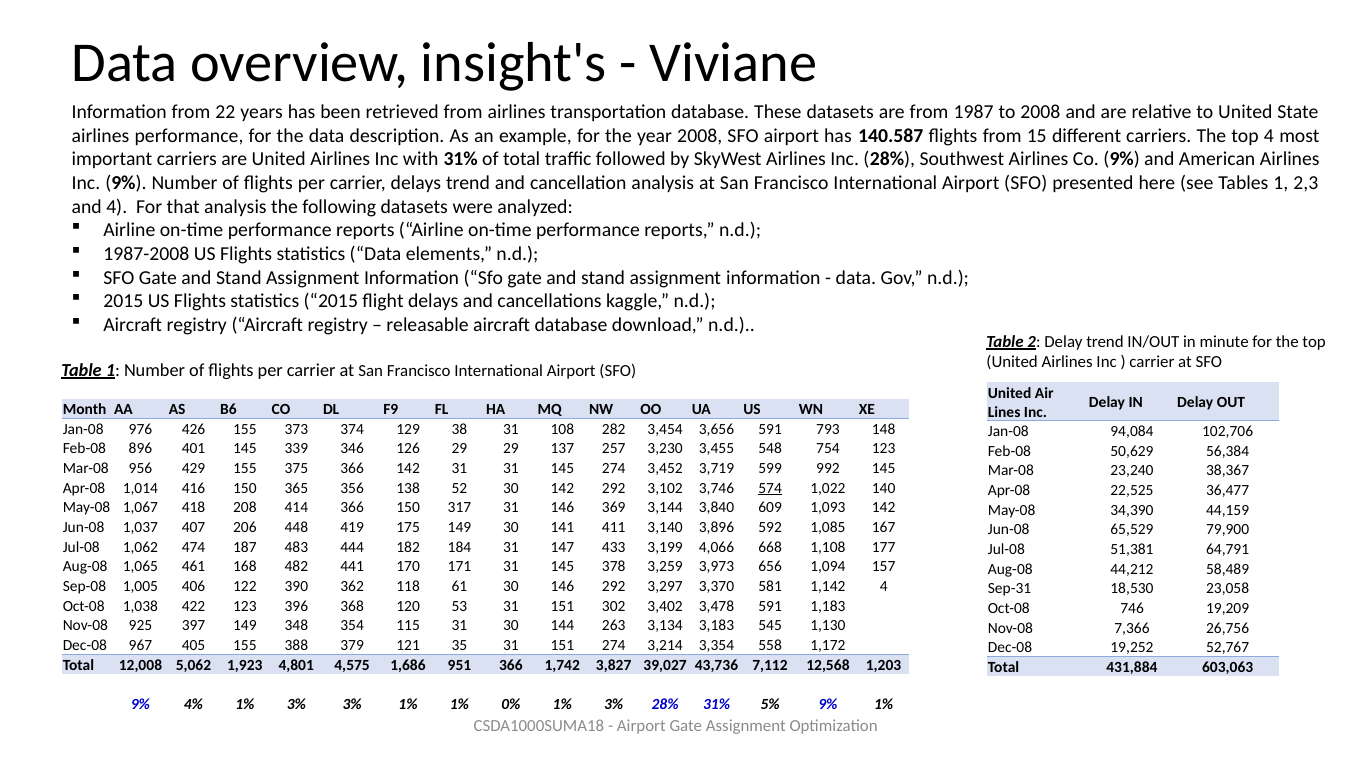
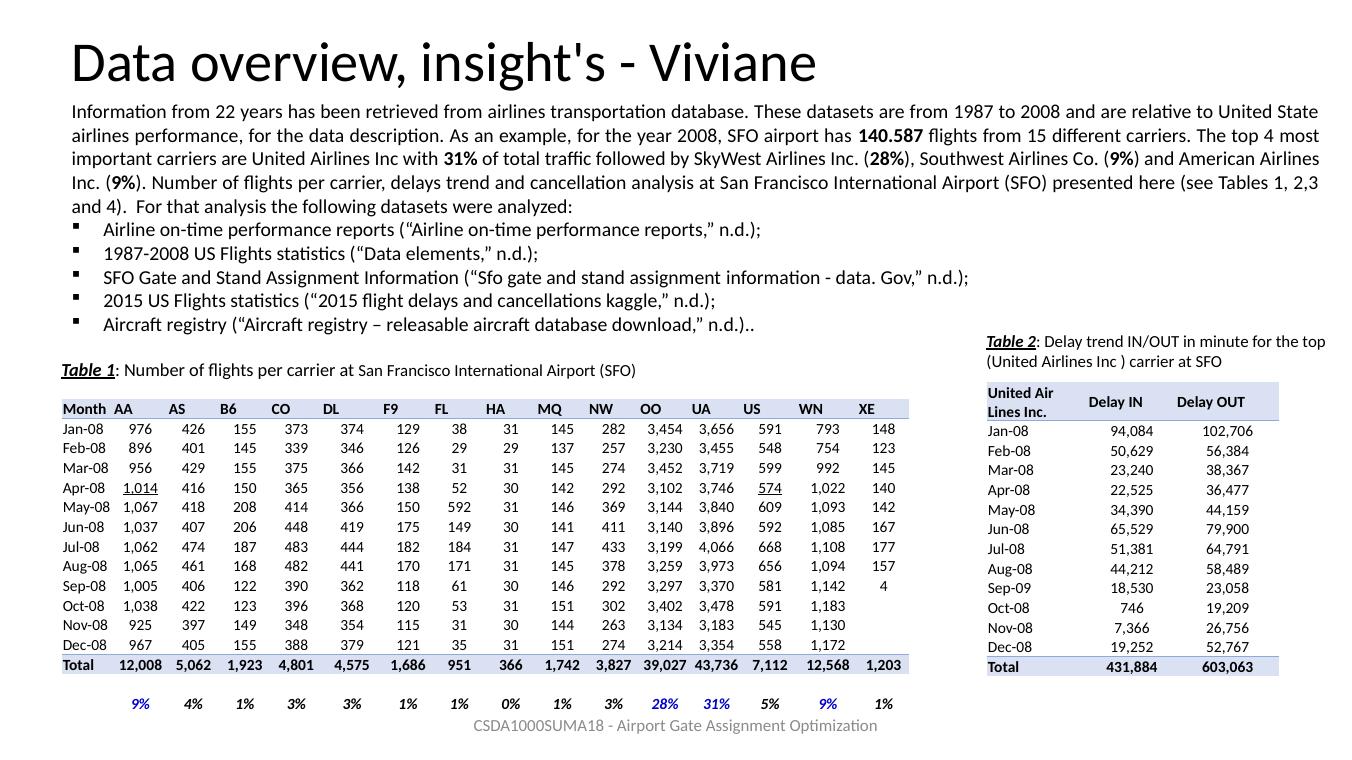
38 31 108: 108 -> 145 (562, 429)
1,014 underline: none -> present (140, 488)
150 317: 317 -> 592 (459, 508)
Sep-31: Sep-31 -> Sep-09 (1010, 589)
